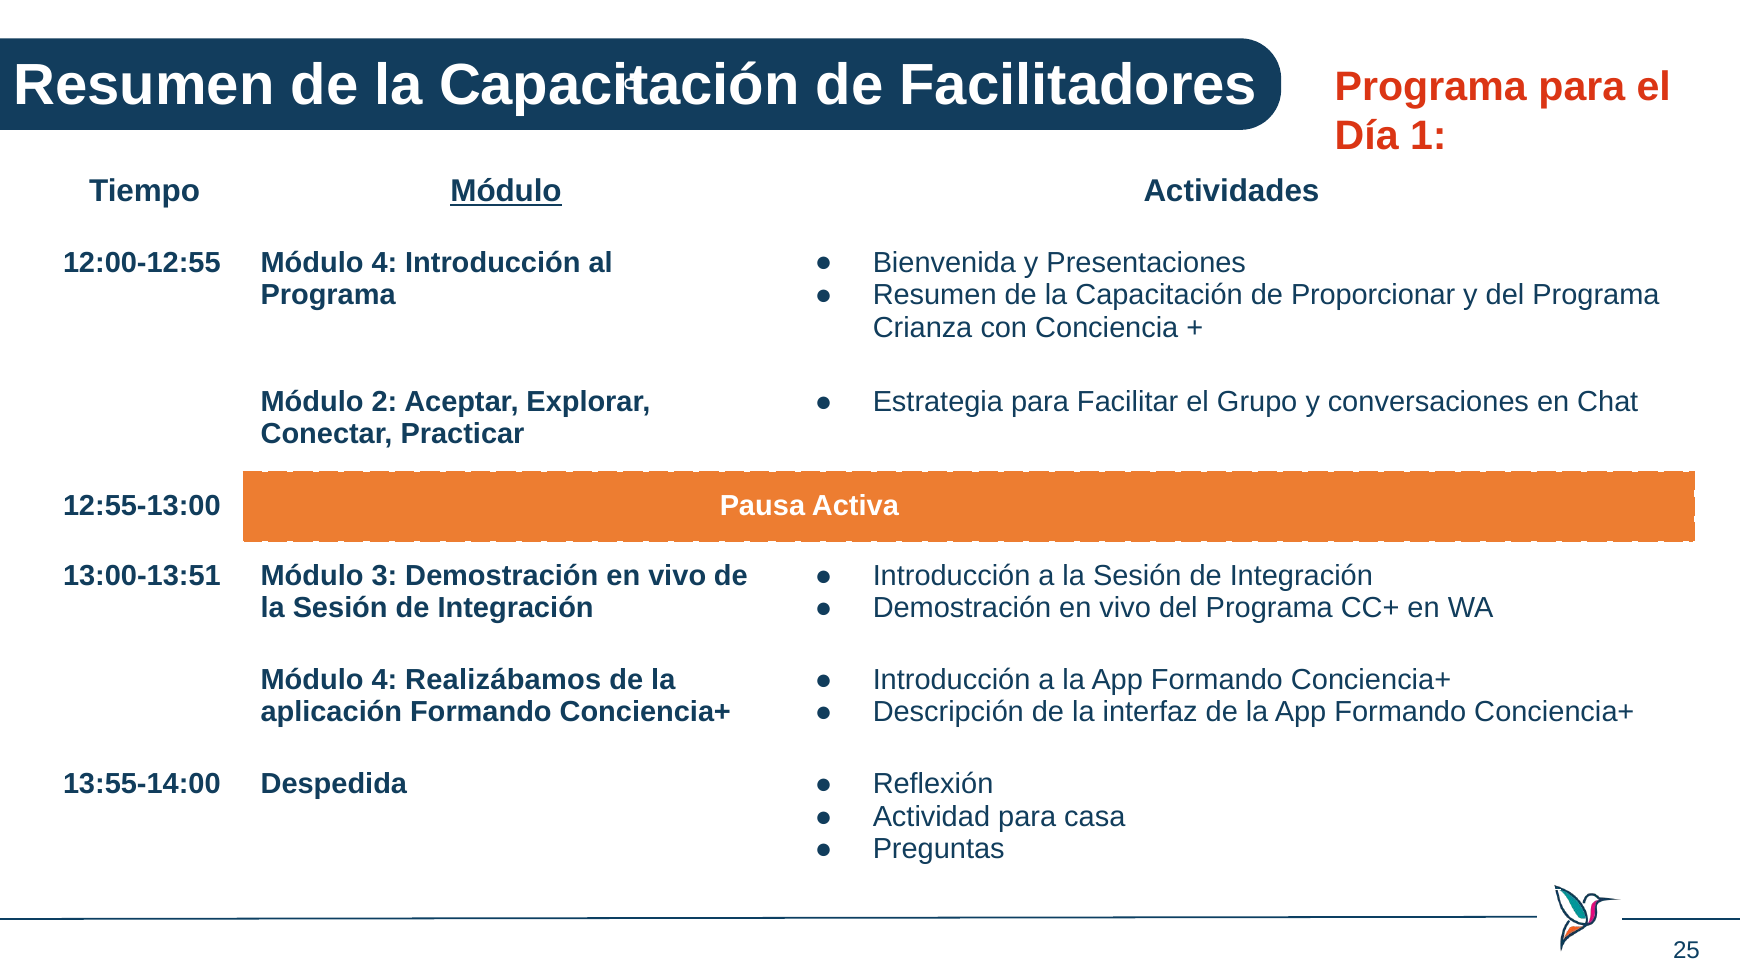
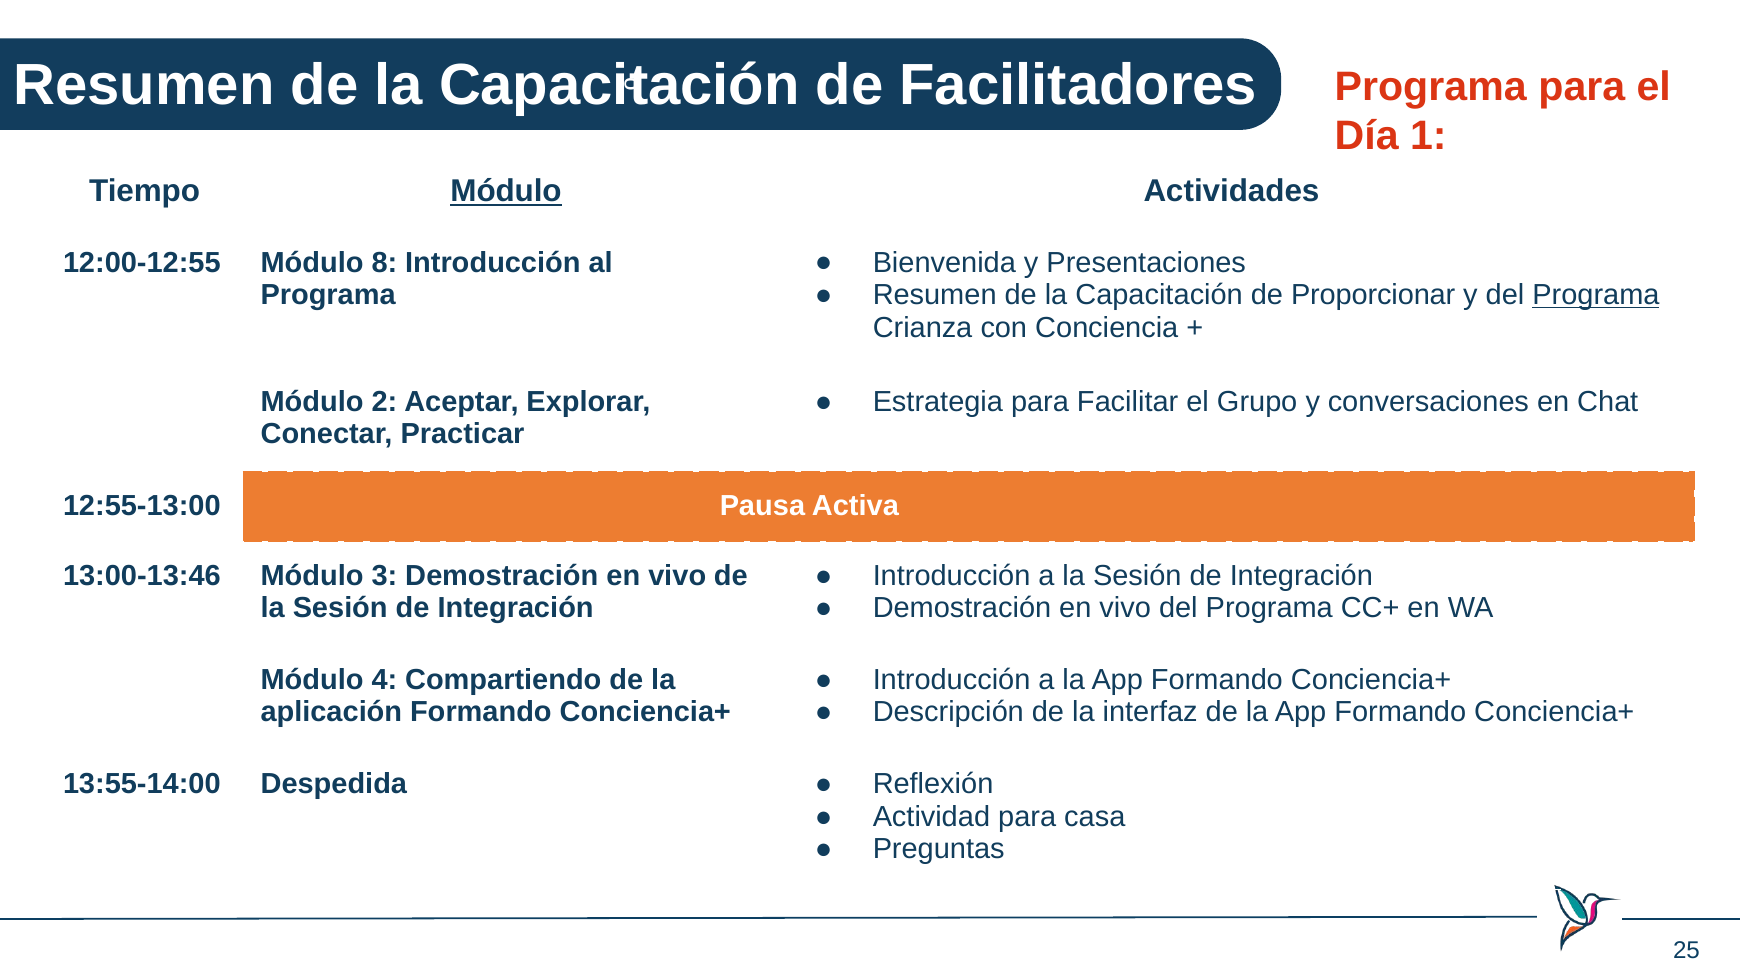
12:00-12:55 Módulo 4: 4 -> 8 (384, 262)
Programa underline: none -> present (1596, 295)
13:00-13:51: 13:00-13:51 -> 13:00-13:46 (142, 575)
Realizábamos: Realizábamos -> Compartiendo (503, 680)
